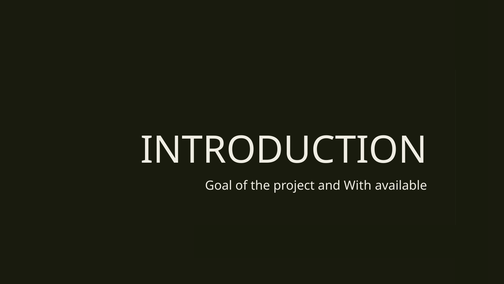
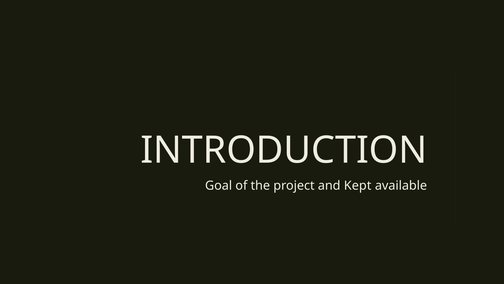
With: With -> Kept (358, 185)
